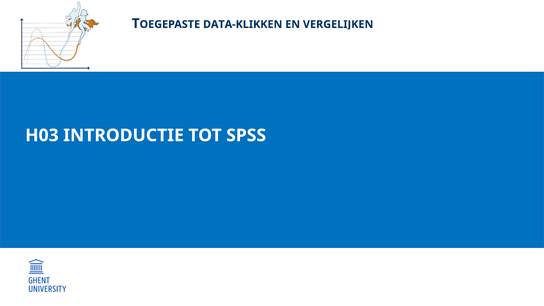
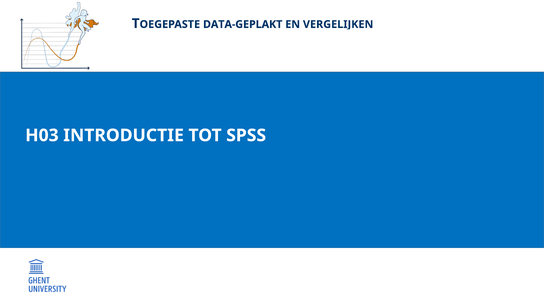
DATA-KLIKKEN: DATA-KLIKKEN -> DATA-GEPLAKT (243, 24)
